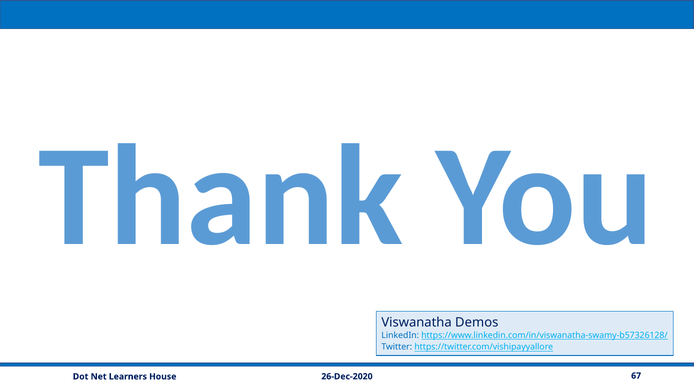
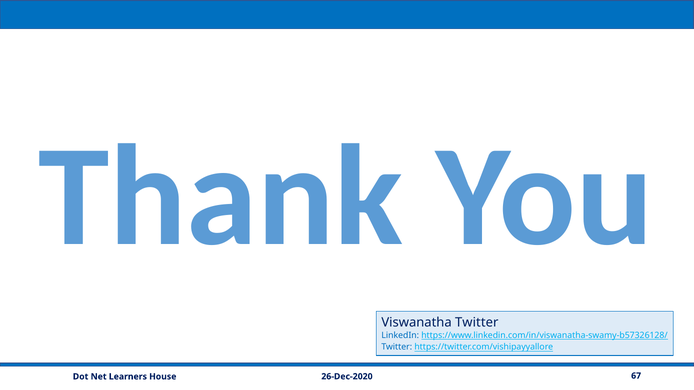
Viswanatha Demos: Demos -> Twitter (477, 323)
